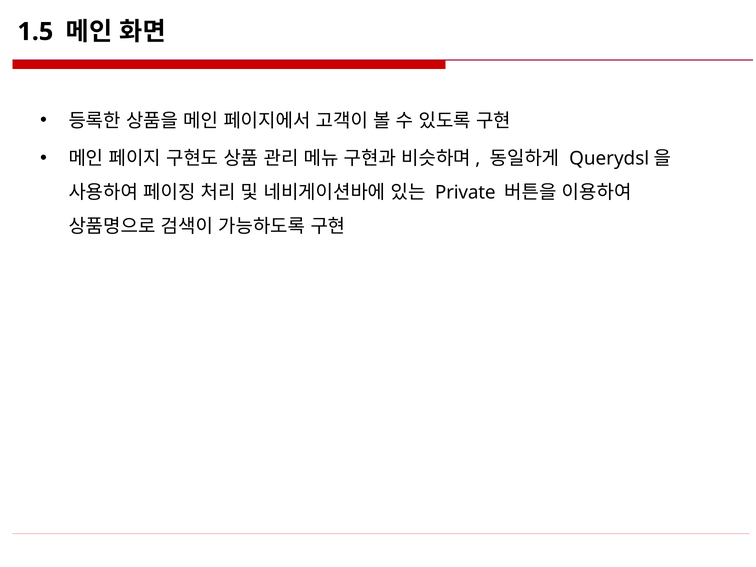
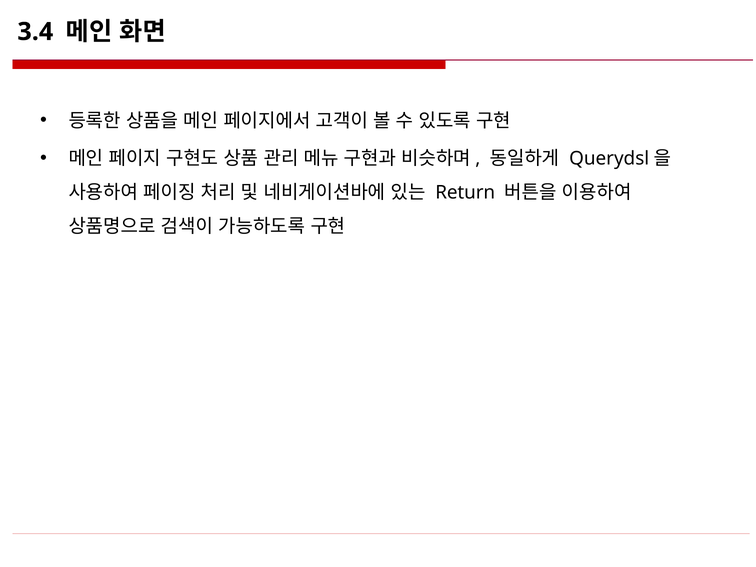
1.5: 1.5 -> 3.4 (35, 32)
Private: Private -> Return (465, 193)
